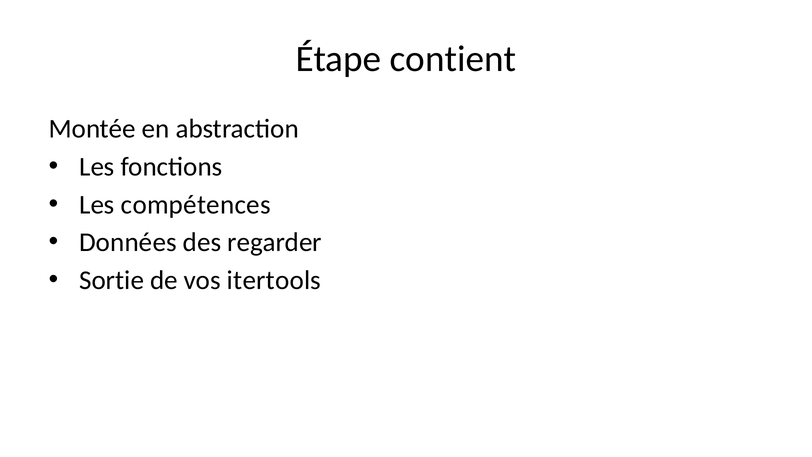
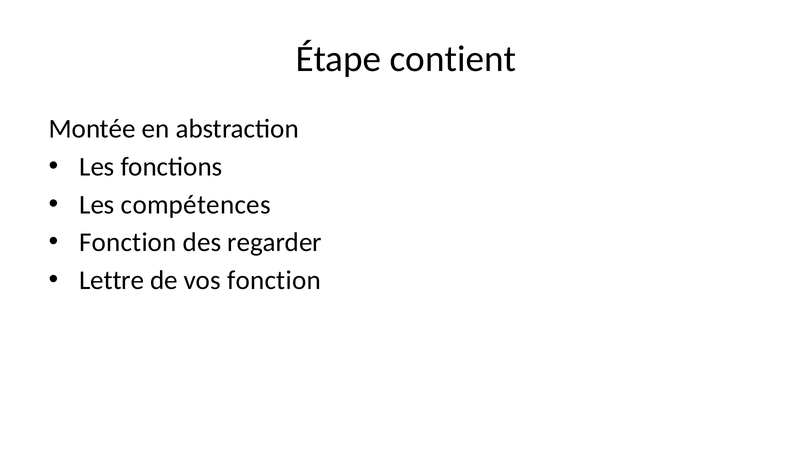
Données: Données -> Fonction (128, 242)
Sortie: Sortie -> Lettre (112, 280)
vos itertools: itertools -> fonction (274, 280)
